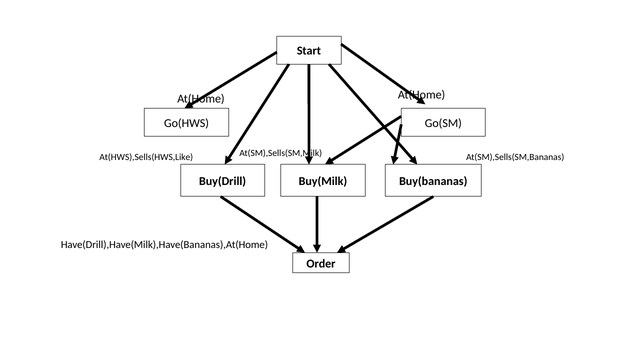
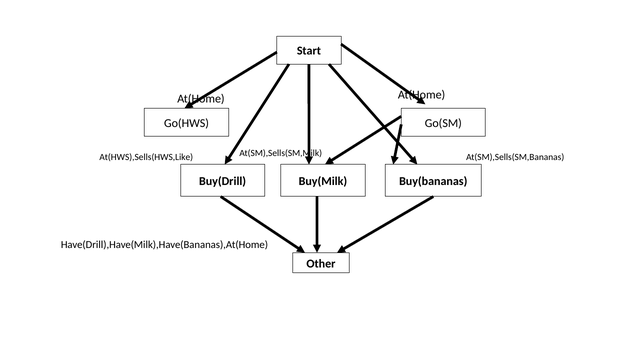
Order: Order -> Other (321, 264)
